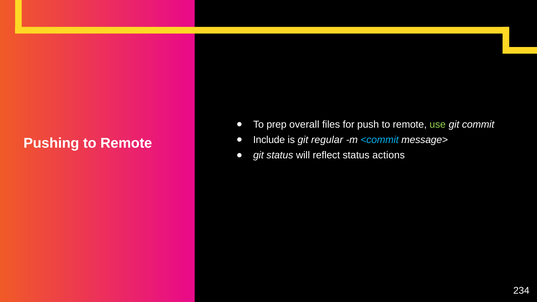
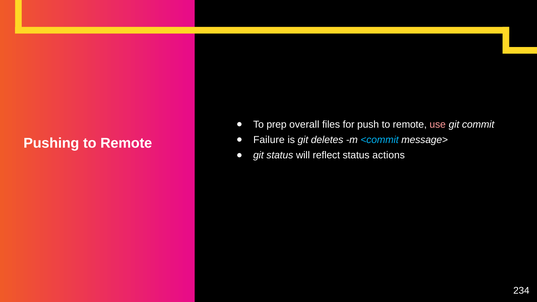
use colour: light green -> pink (438, 125)
Include: Include -> Failure (269, 140)
regular: regular -> deletes (327, 140)
